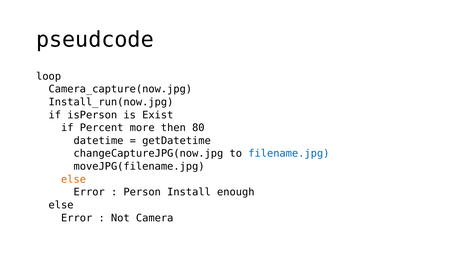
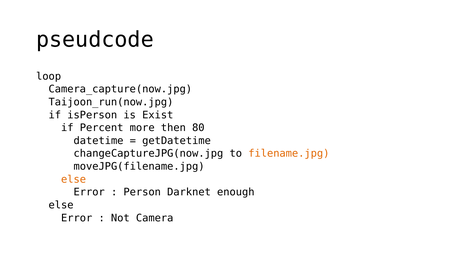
Install_run(now.jpg: Install_run(now.jpg -> Taijoon_run(now.jpg (111, 102)
filename.jpg colour: blue -> orange (289, 154)
Install: Install -> Darknet (189, 193)
